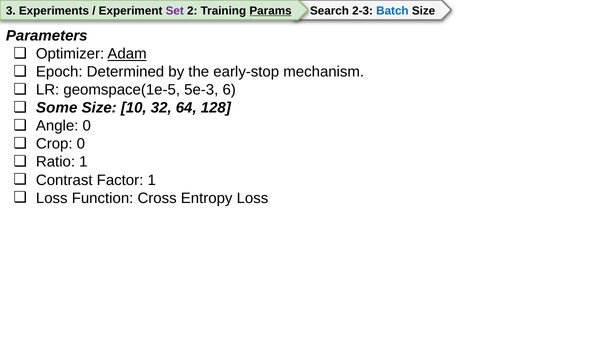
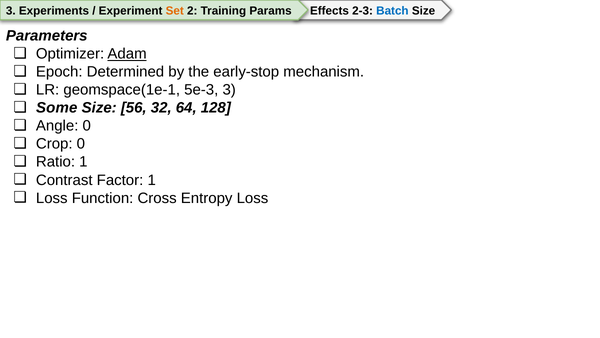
Set colour: purple -> orange (175, 11)
Params underline: present -> none (271, 11)
Search: Search -> Effects (329, 11)
geomspace(1e-5: geomspace(1e-5 -> geomspace(1e-1 (122, 90)
5e-3 6: 6 -> 3 (229, 90)
10: 10 -> 56 (134, 108)
